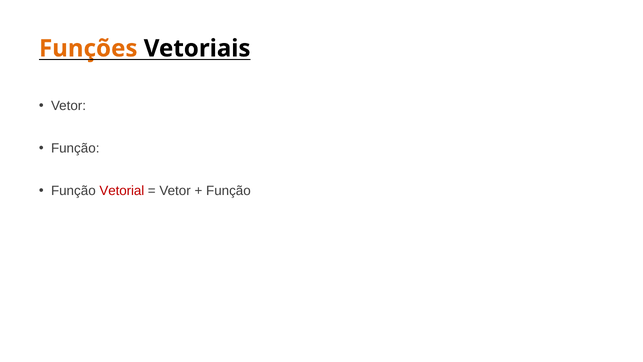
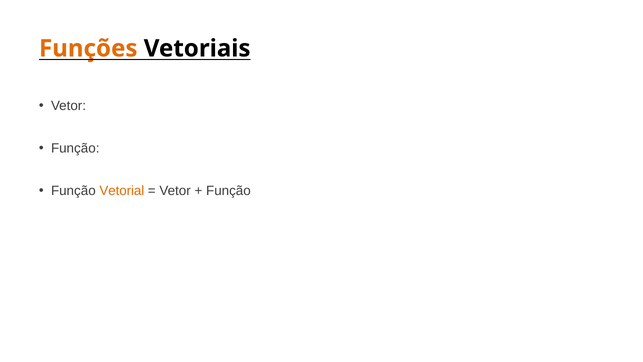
Vetorial colour: red -> orange (122, 191)
